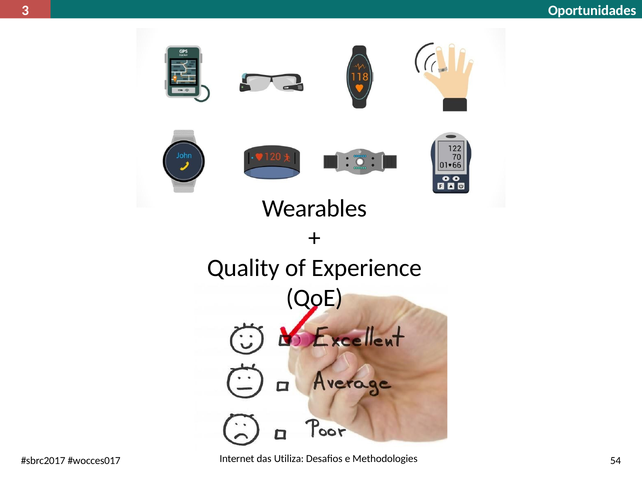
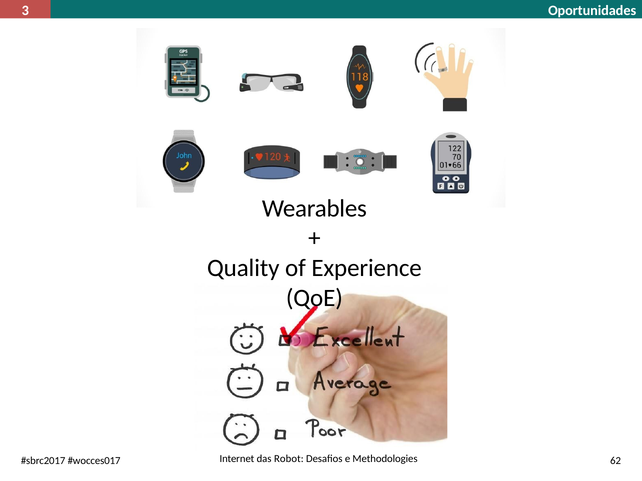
Utiliza: Utiliza -> Robot (289, 459)
54: 54 -> 62 (616, 461)
